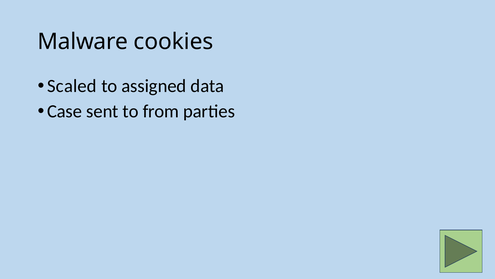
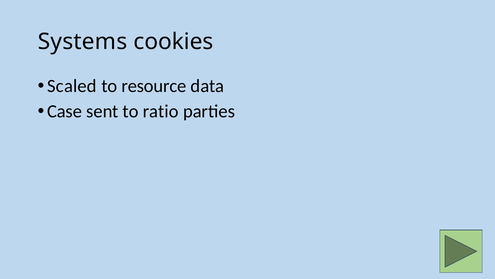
Malware: Malware -> Systems (83, 42)
assigned: assigned -> resource (154, 86)
from: from -> ratio (161, 111)
